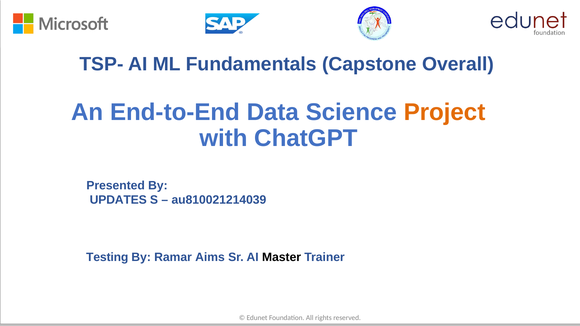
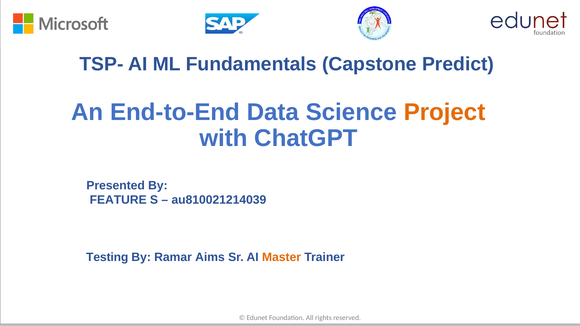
Overall: Overall -> Predict (458, 64)
UPDATES: UPDATES -> FEATURE (118, 200)
Master colour: black -> orange (282, 257)
